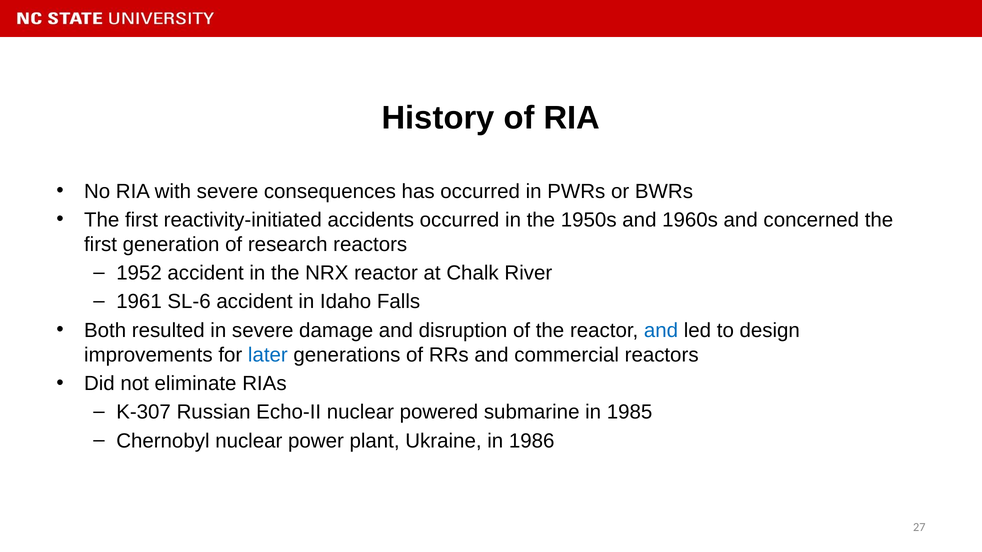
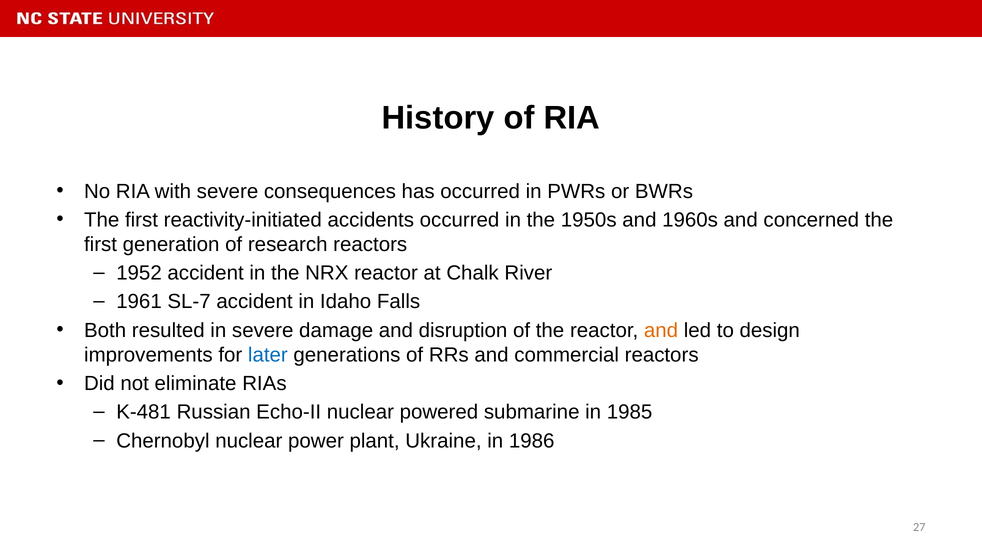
SL-6: SL-6 -> SL-7 (189, 302)
and colour: blue -> orange (661, 331)
K-307: K-307 -> K-481 (144, 412)
